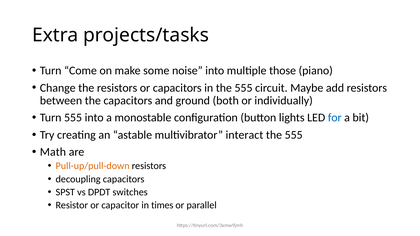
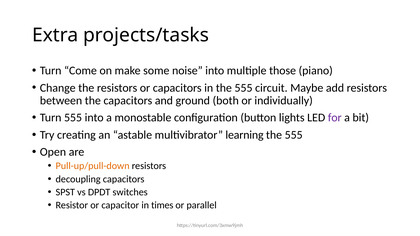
for colour: blue -> purple (335, 118)
interact: interact -> learning (245, 135)
Math: Math -> Open (53, 152)
